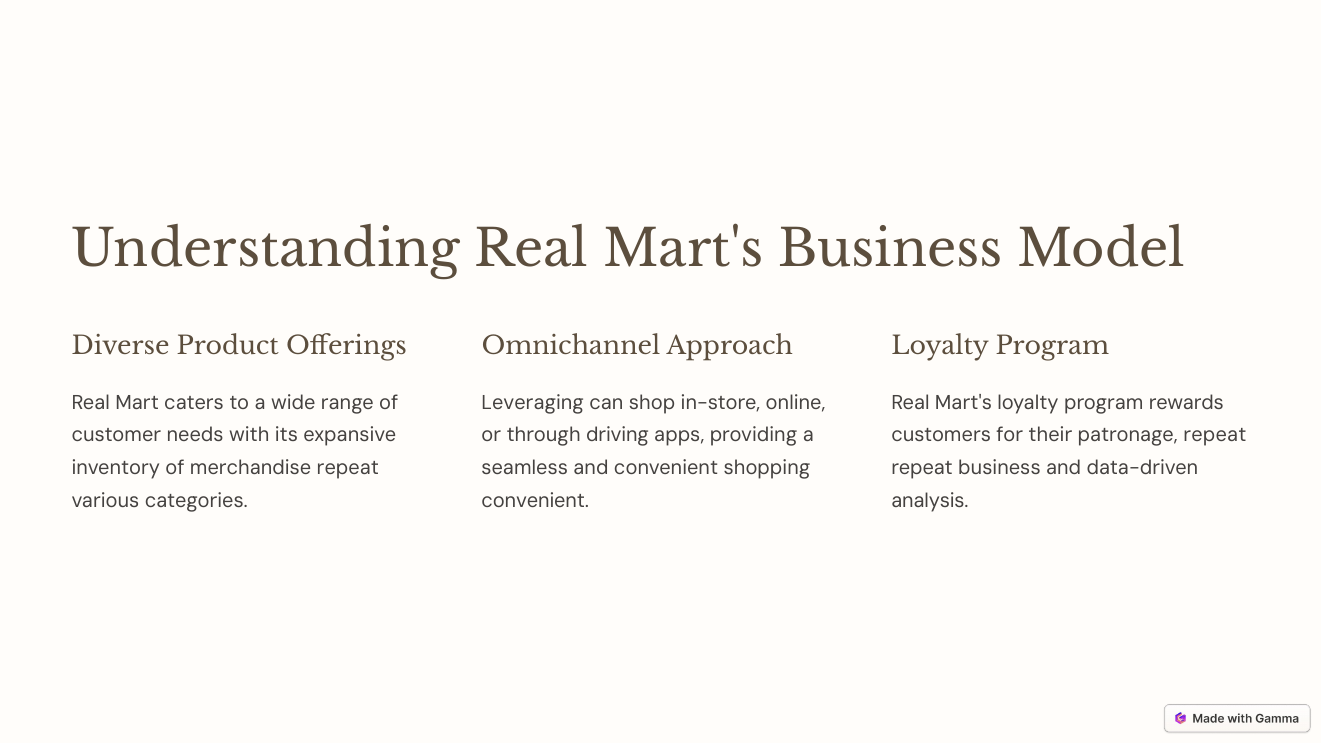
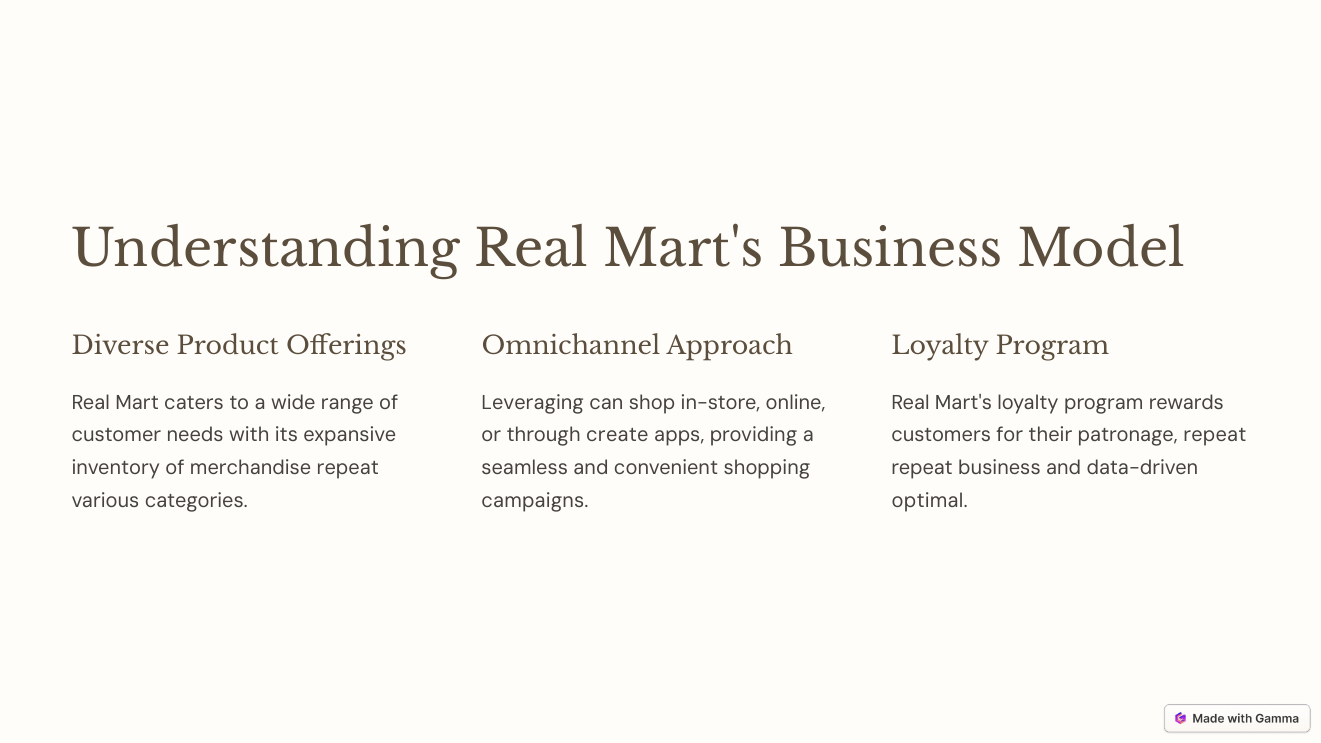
driving: driving -> create (617, 435)
convenient: convenient -> campaigns (535, 501)
analysis: analysis -> optimal (930, 501)
